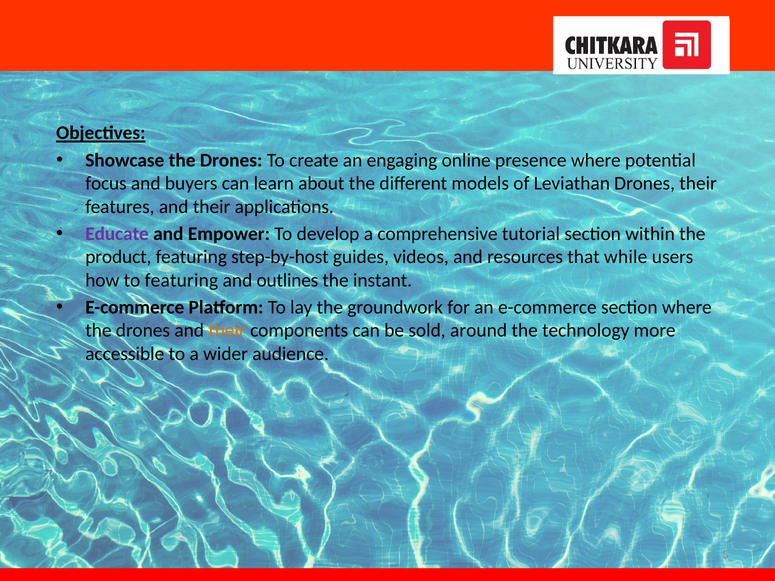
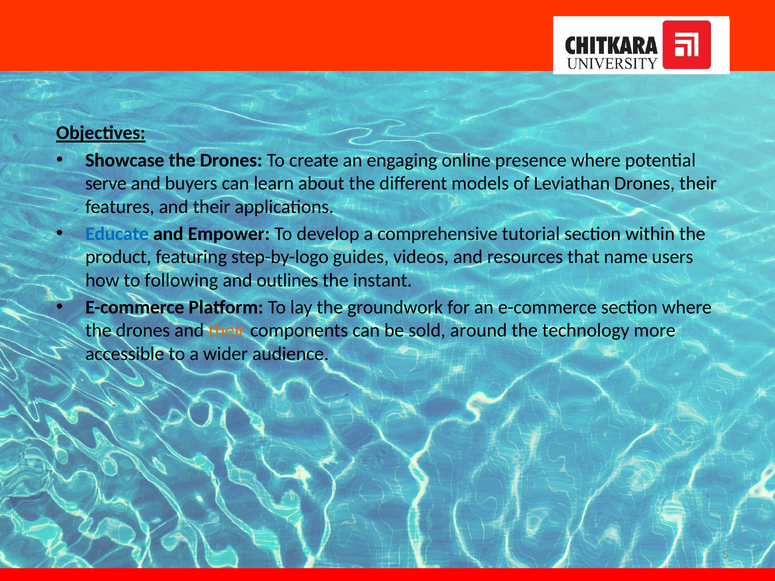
focus: focus -> serve (106, 183)
Educate colour: purple -> blue (117, 234)
step-by-host: step-by-host -> step-by-logo (280, 257)
while: while -> name (626, 257)
to featuring: featuring -> following (181, 280)
